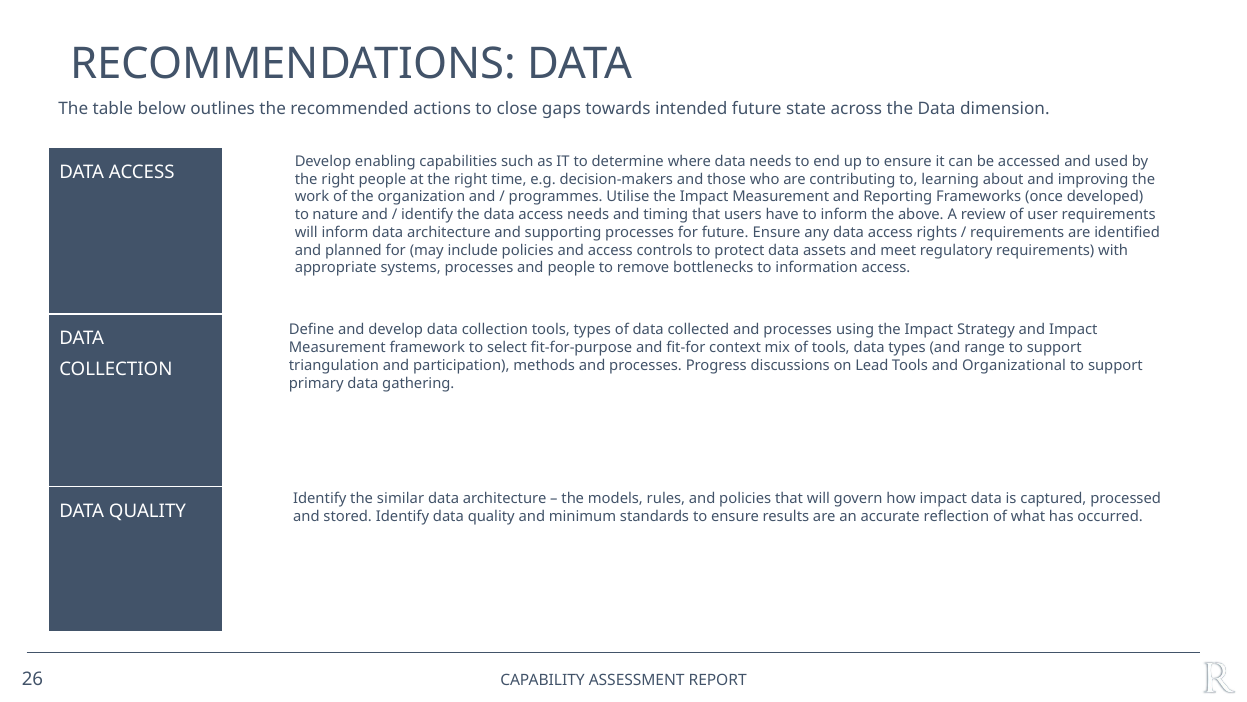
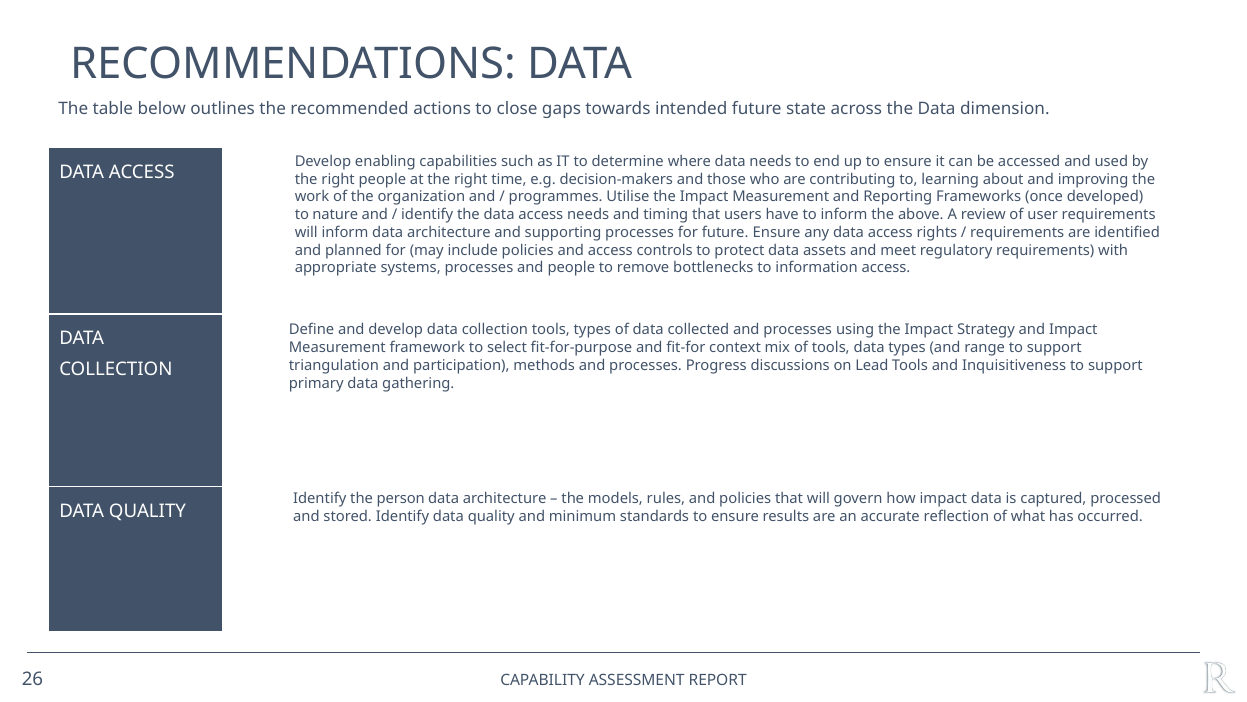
Organizational: Organizational -> Inquisitiveness (1014, 365)
similar: similar -> person (401, 498)
